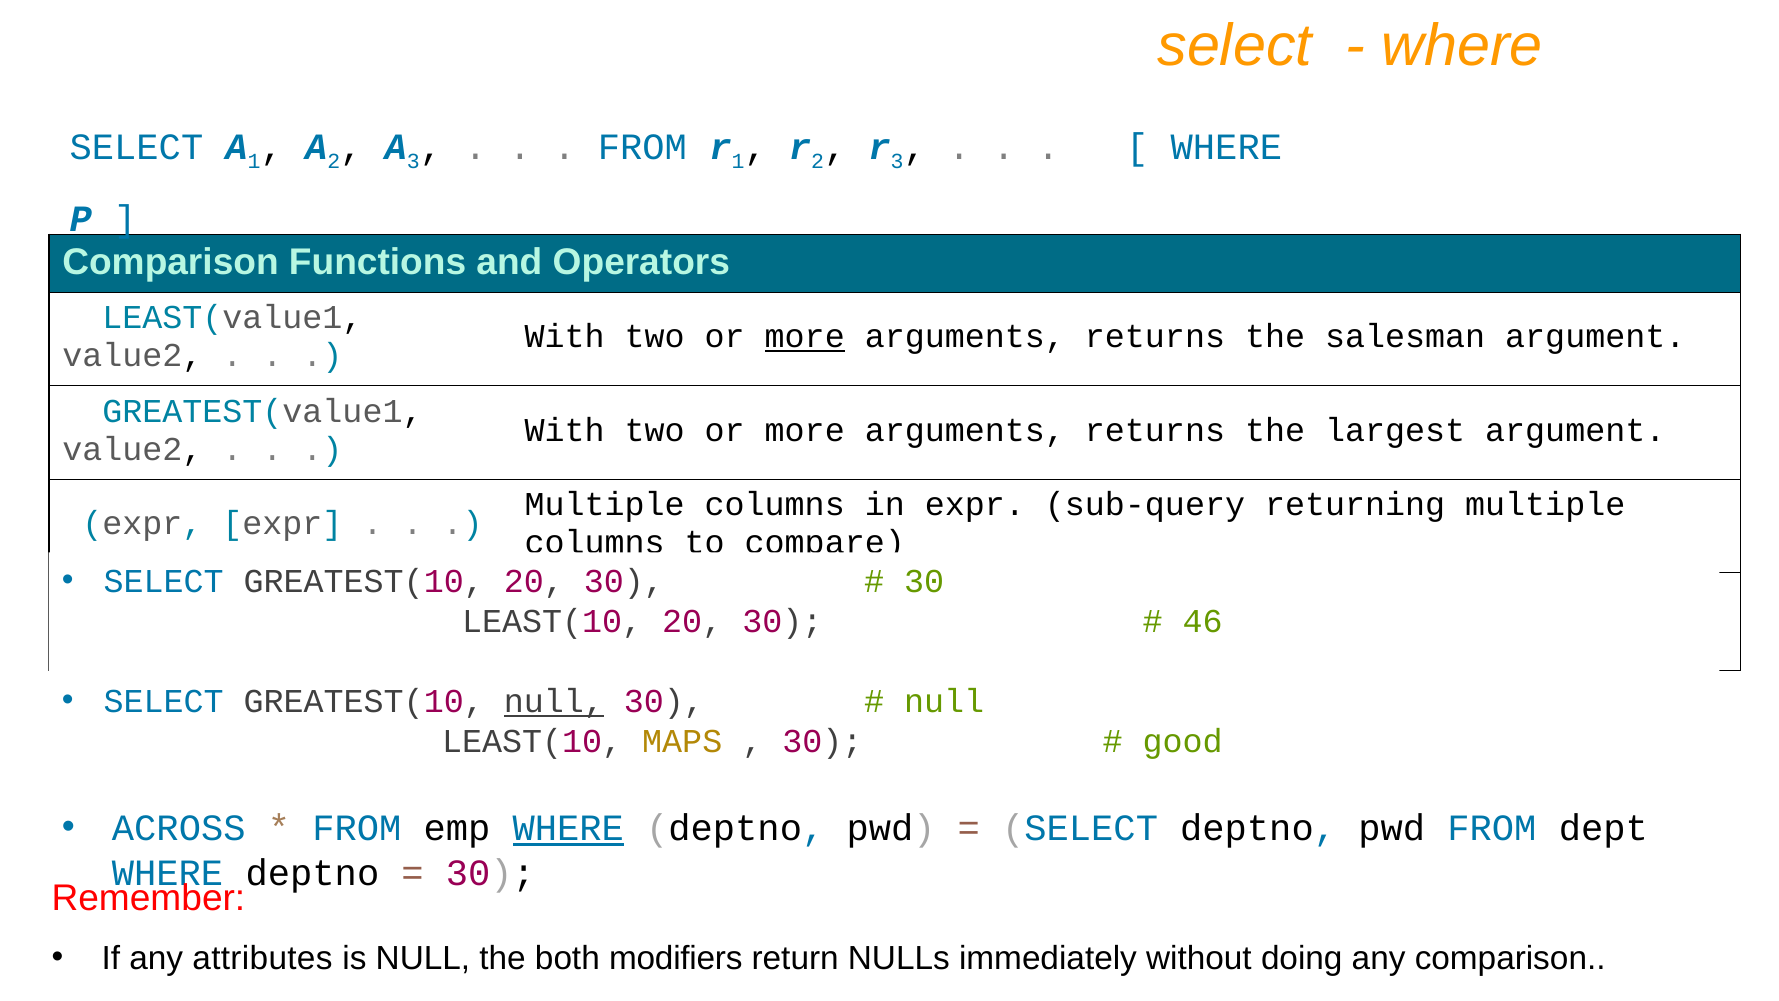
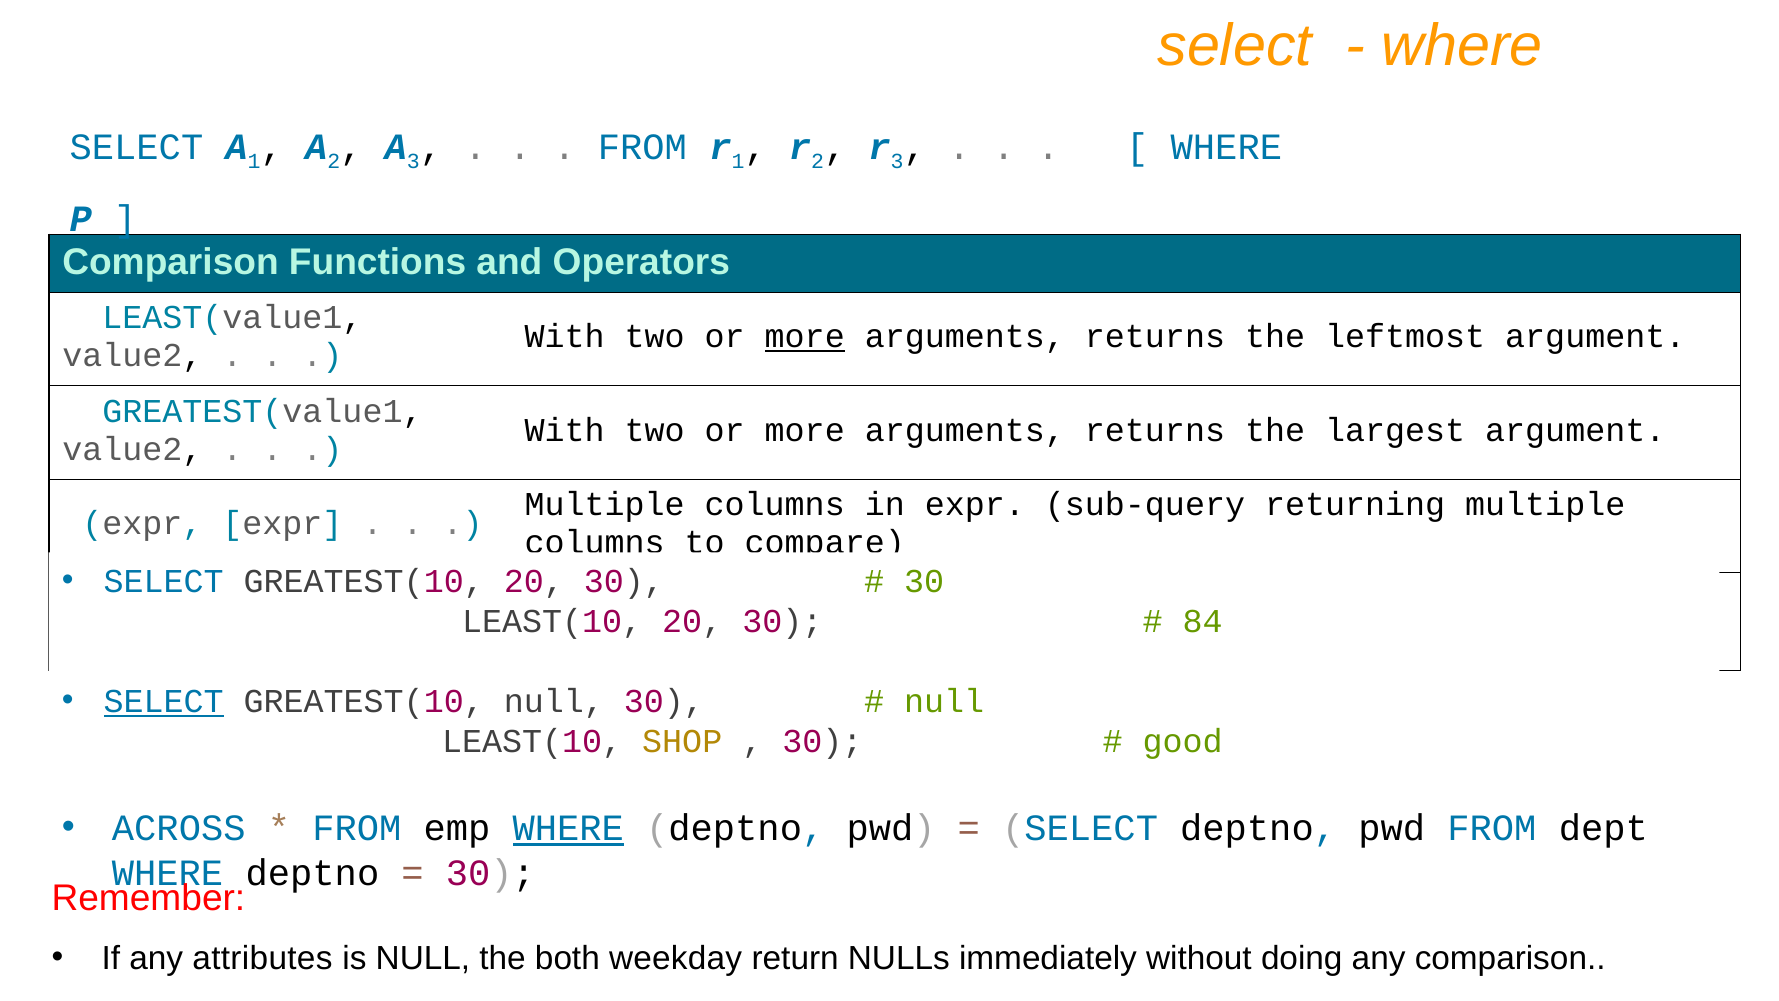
salesman: salesman -> leftmost (1405, 337)
46: 46 -> 84 (1203, 621)
SELECT underline: none -> present (164, 701)
null underline: present -> none (554, 701)
MAPS: MAPS -> SHOP (682, 741)
modifiers: modifiers -> weekday (676, 958)
